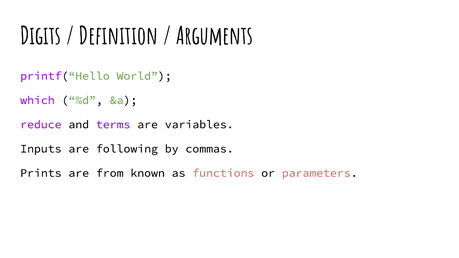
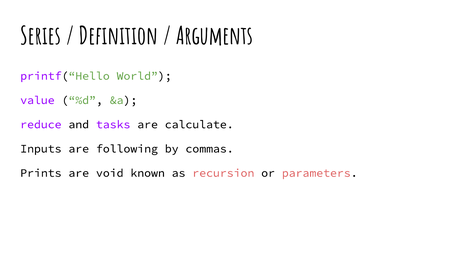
Digits: Digits -> Series (41, 36)
which: which -> value (37, 100)
terms: terms -> tasks (113, 125)
variables: variables -> calculate (199, 125)
from: from -> void (110, 173)
functions: functions -> recursion (223, 173)
